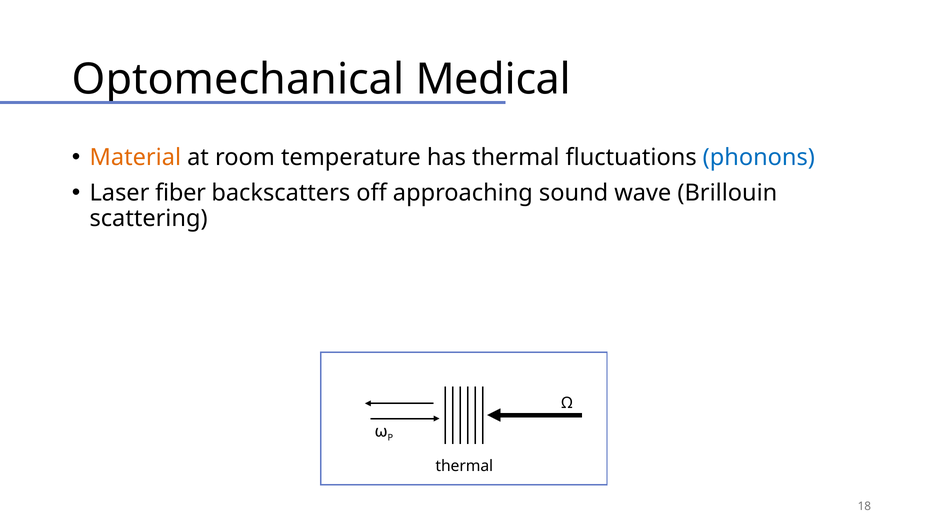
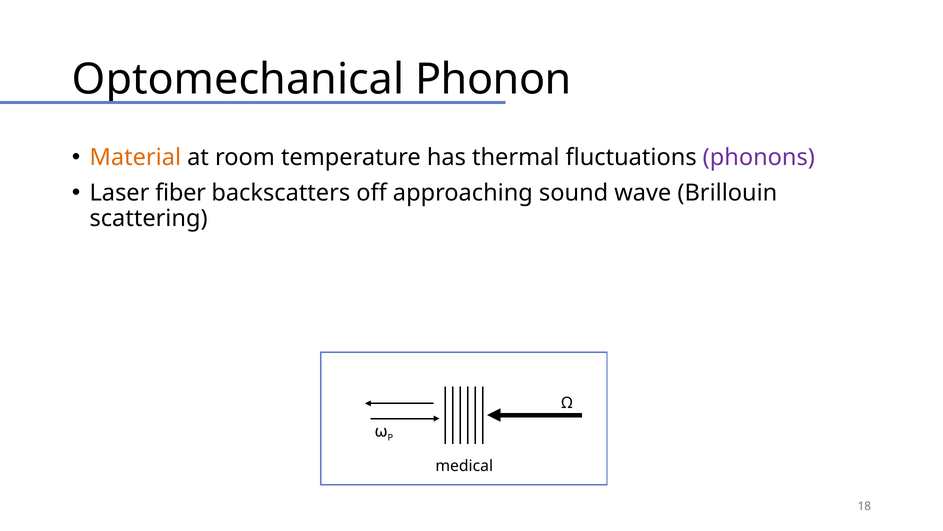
Medical: Medical -> Phonon (493, 79)
phonons colour: blue -> purple (759, 157)
thermal: thermal -> medical (464, 465)
